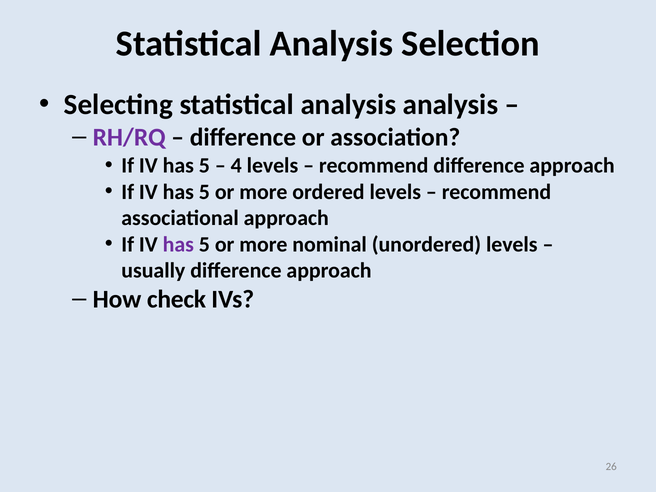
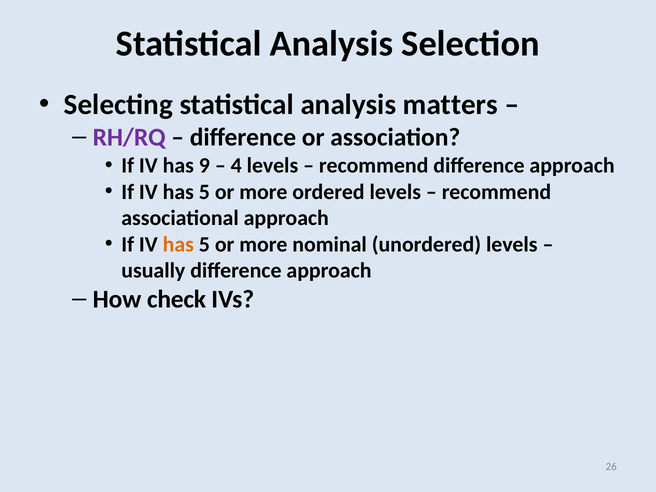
analysis analysis: analysis -> matters (450, 105)
5: 5 -> 9 (204, 166)
has colour: purple -> orange (178, 244)
